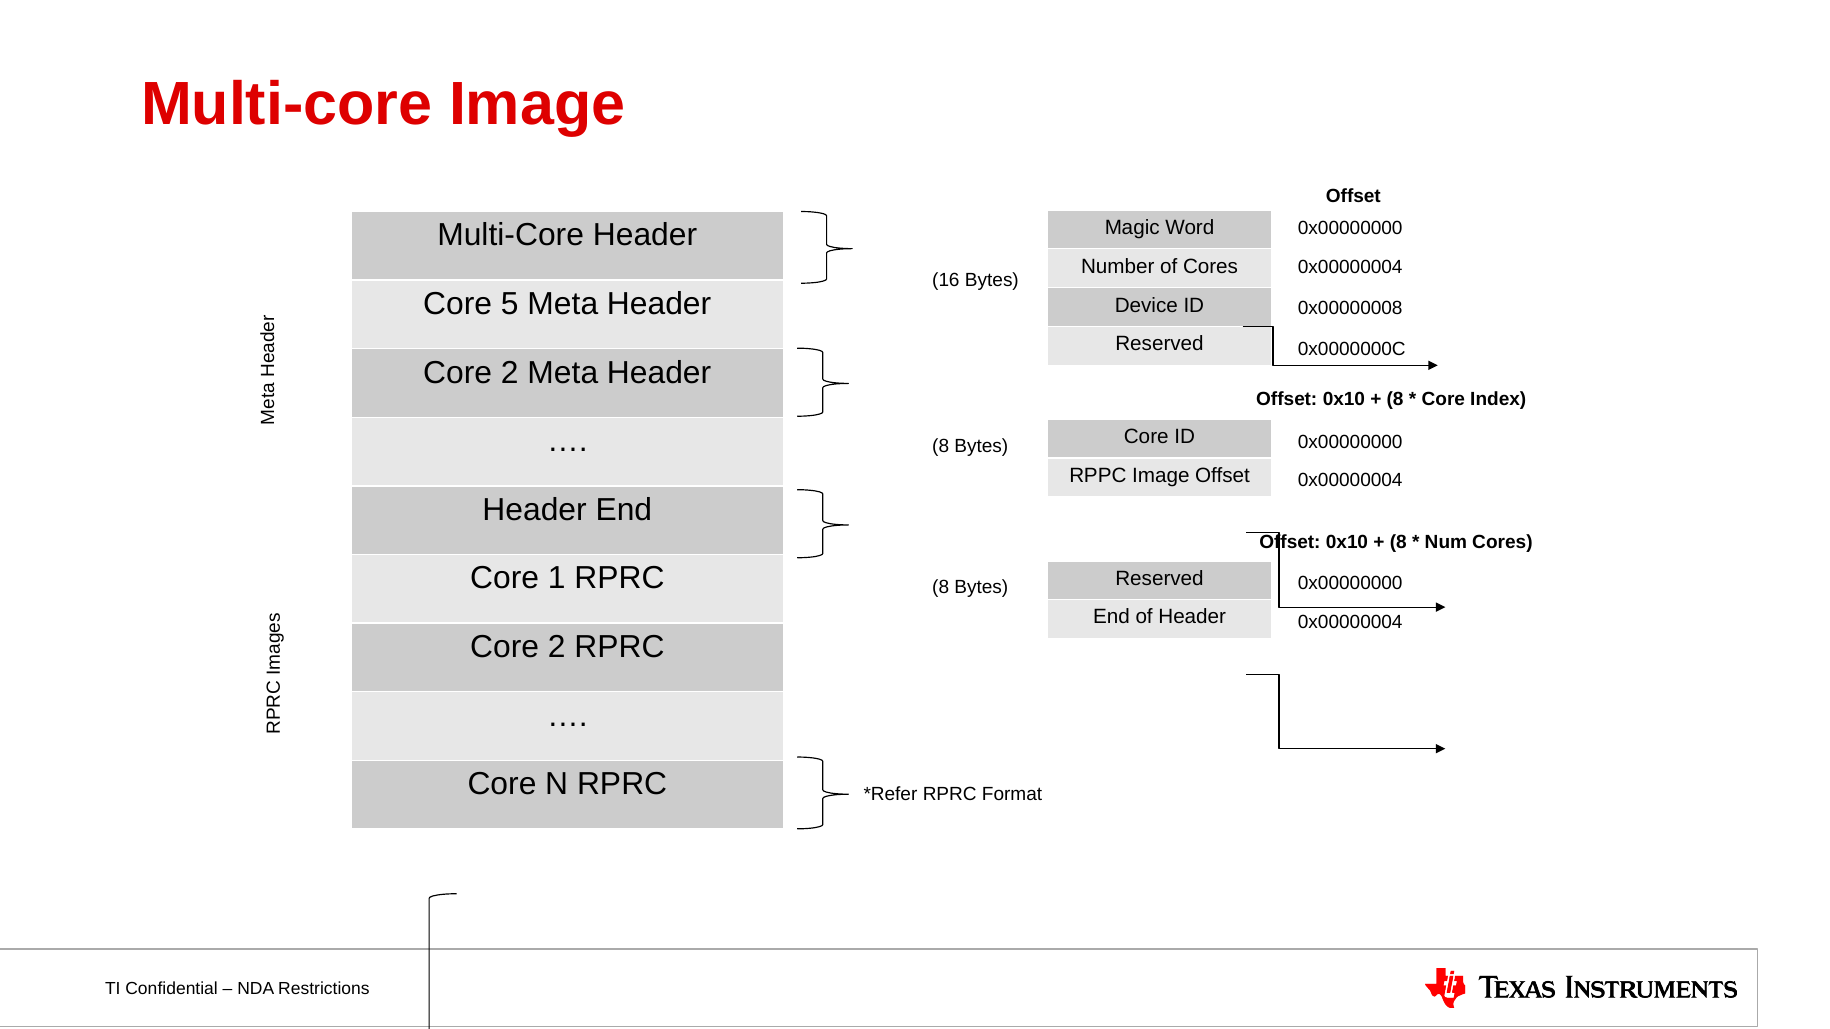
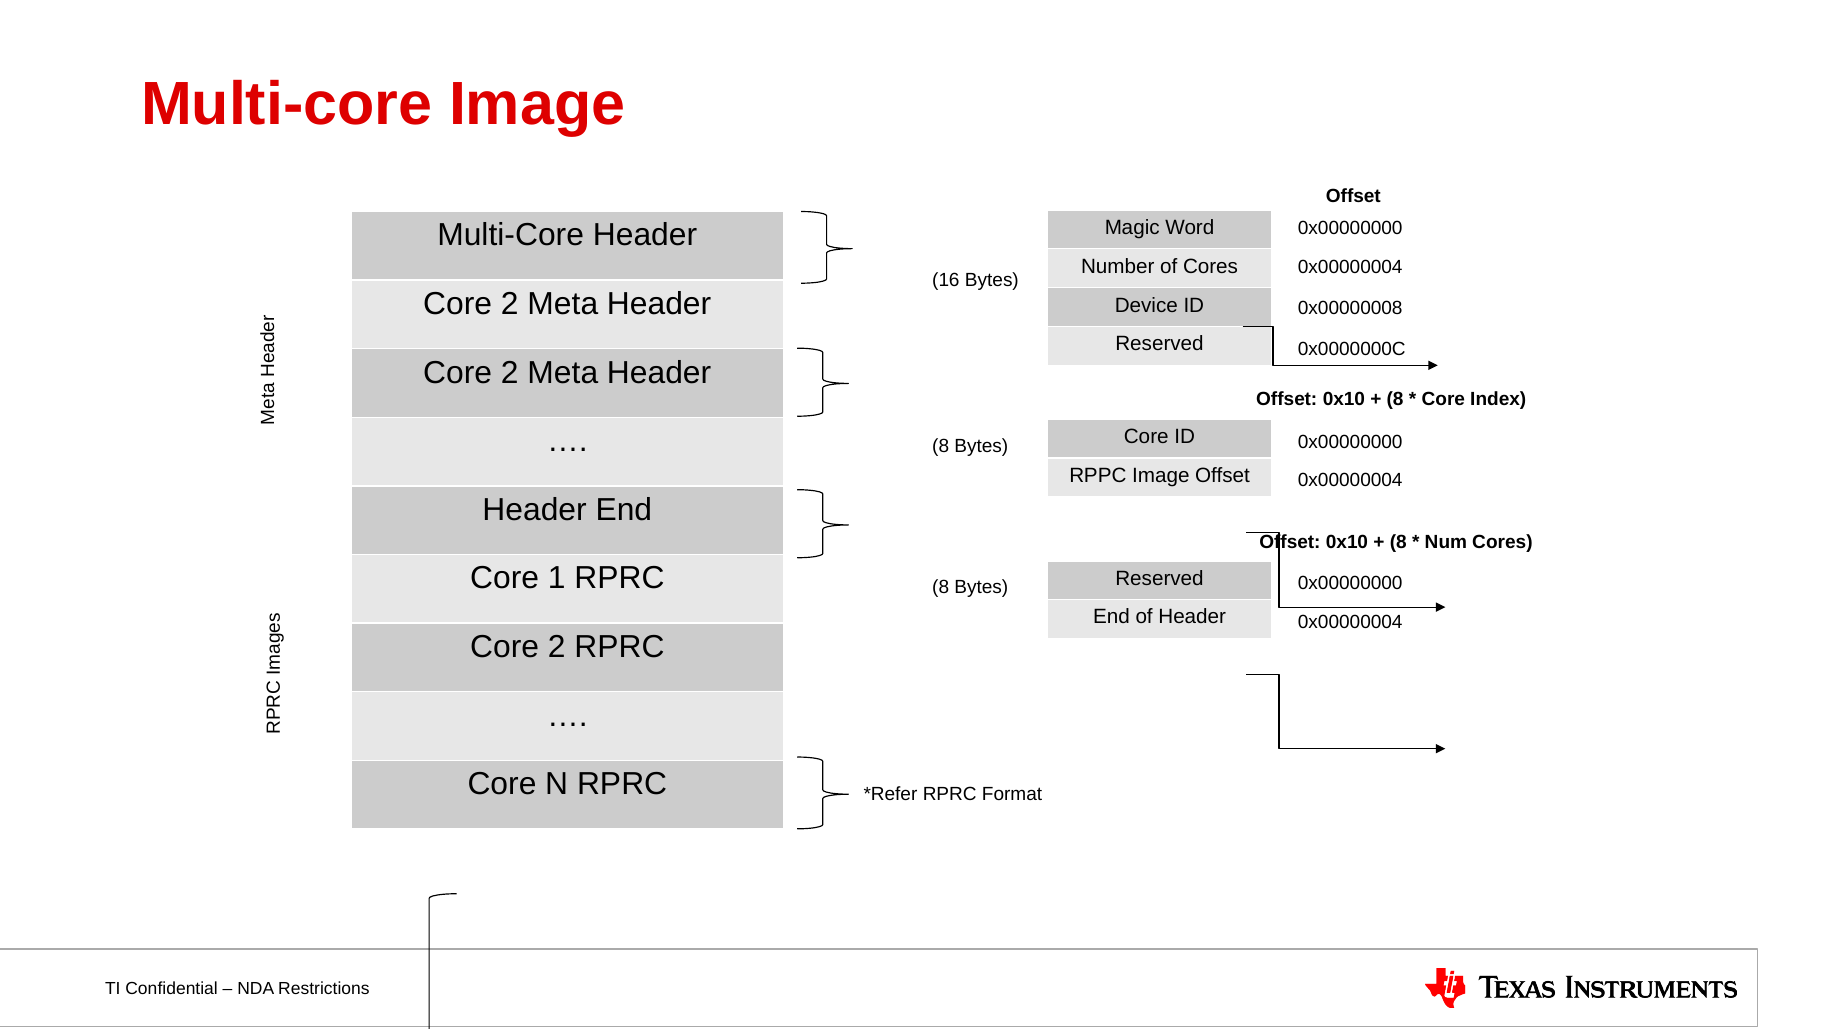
5: 5 -> 2 (510, 304)
